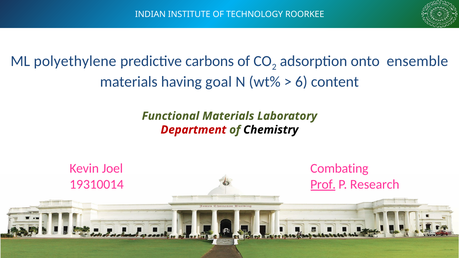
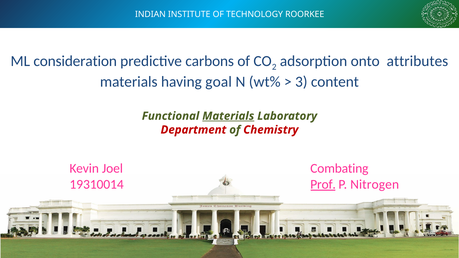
polyethylene: polyethylene -> consideration (75, 61)
ensemble: ensemble -> attributes (417, 61)
6: 6 -> 3 (301, 82)
Materials underline: none -> present (228, 116)
Chemistry colour: black -> red (271, 130)
Research: Research -> Nitrogen (375, 185)
